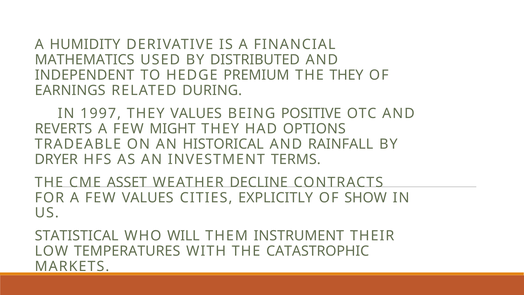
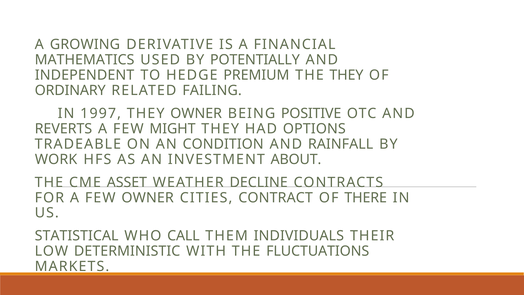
HUMIDITY: HUMIDITY -> GROWING (85, 44)
DISTRIBUTED: DISTRIBUTED -> POTENTIALLY (255, 60)
EARNINGS: EARNINGS -> ORDINARY (70, 90)
DURING: DURING -> FAILING (212, 90)
THEY VALUES: VALUES -> OWNER (196, 113)
HISTORICAL: HISTORICAL -> CONDITION (223, 144)
DRYER: DRYER -> WORK (56, 159)
TERMS: TERMS -> ABOUT (296, 159)
FEW VALUES: VALUES -> OWNER (148, 197)
EXPLICITLY: EXPLICITLY -> CONTRACT (276, 197)
SHOW: SHOW -> THERE (366, 197)
WILL: WILL -> CALL (183, 236)
INSTRUMENT: INSTRUMENT -> INDIVIDUALS (299, 236)
TEMPERATURES: TEMPERATURES -> DETERMINISTIC (127, 251)
CATASTROPHIC: CATASTROPHIC -> FLUCTUATIONS (318, 251)
